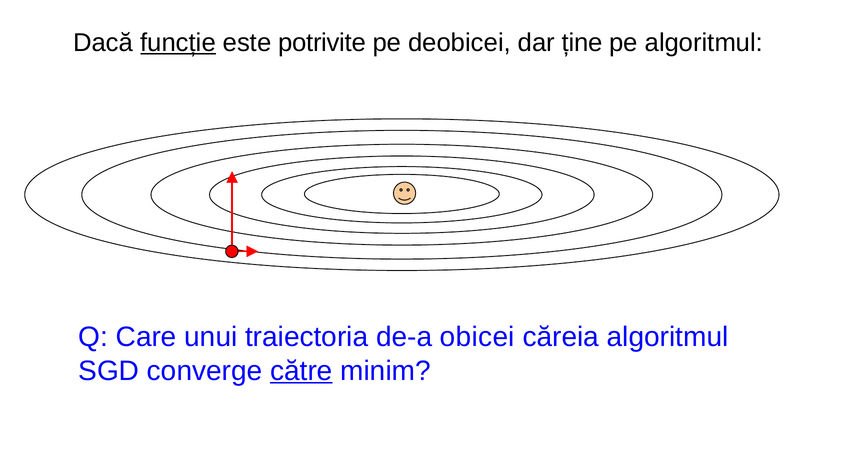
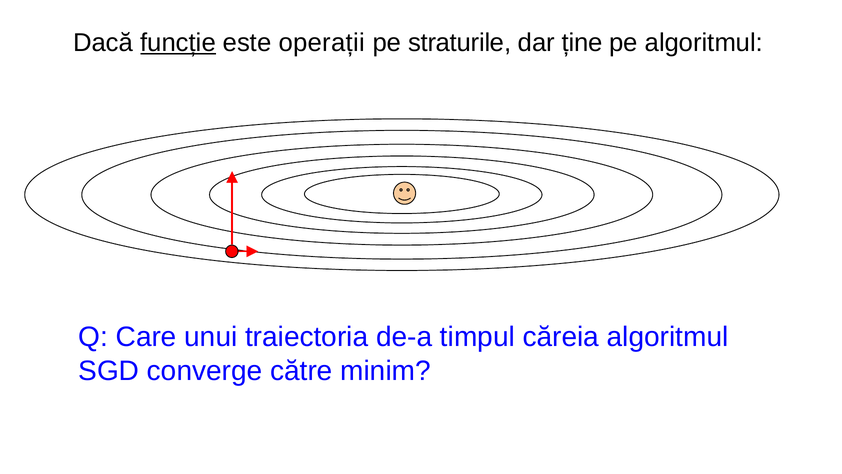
potrivite: potrivite -> operații (322, 43)
deobicei: deobicei -> straturile (460, 43)
obicei: obicei -> timpul (477, 337)
către underline: present -> none (301, 370)
